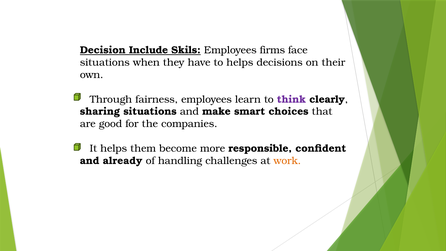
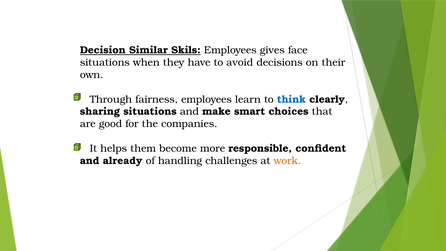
Include: Include -> Similar (148, 50)
firms: firms -> gives (272, 50)
to helps: helps -> avoid (240, 62)
think colour: purple -> blue (291, 99)
